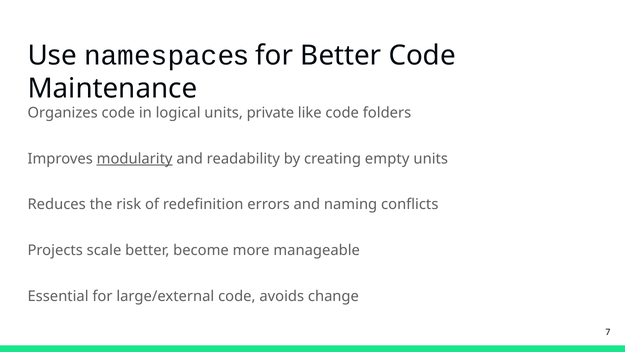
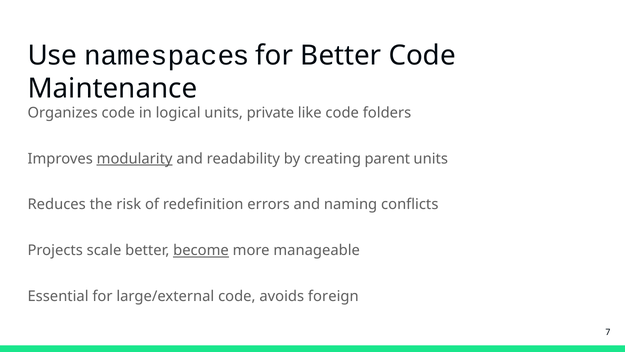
empty: empty -> parent (387, 158)
become underline: none -> present (201, 250)
change: change -> foreign (333, 296)
